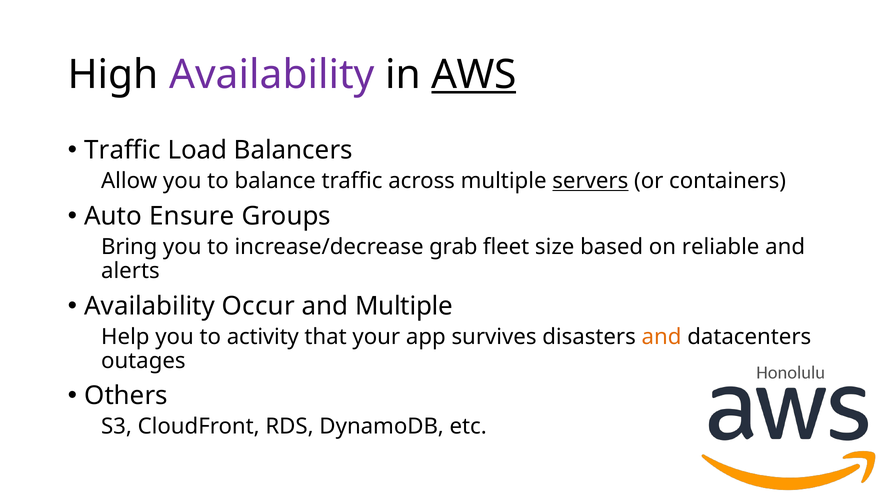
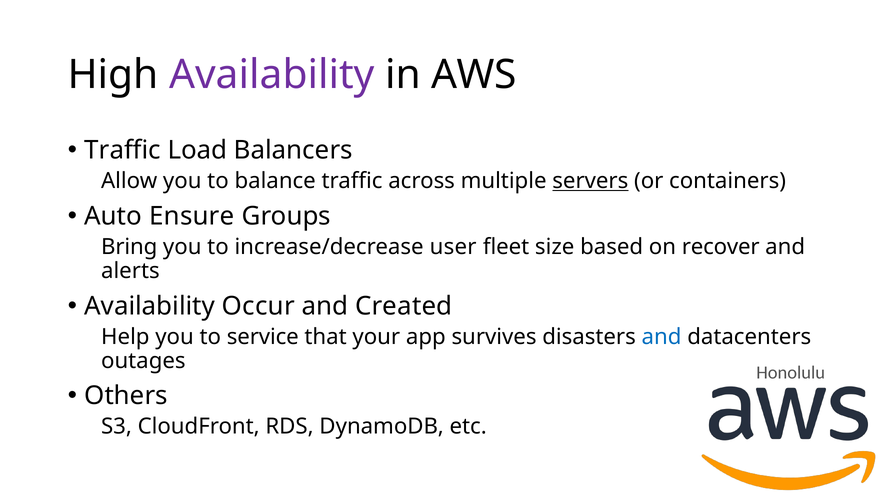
AWS underline: present -> none (474, 75)
grab: grab -> user (453, 247)
reliable: reliable -> recover (721, 247)
and Multiple: Multiple -> Created (404, 306)
activity: activity -> service (263, 337)
and colour: orange -> blue (662, 337)
